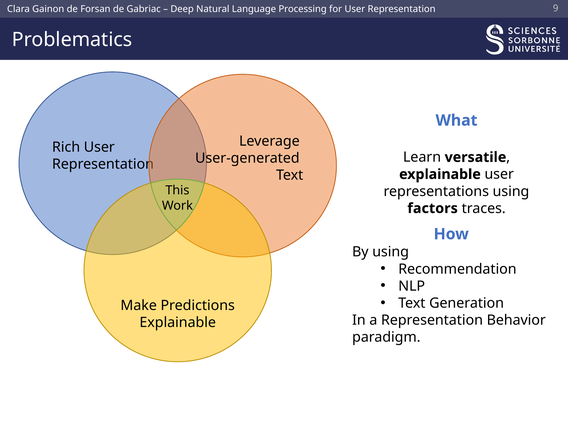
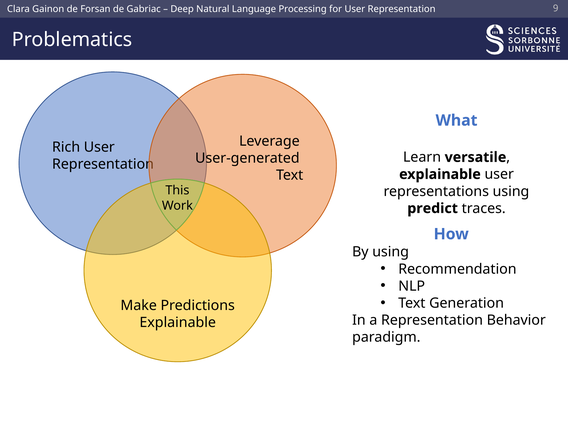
factors: factors -> predict (433, 208)
